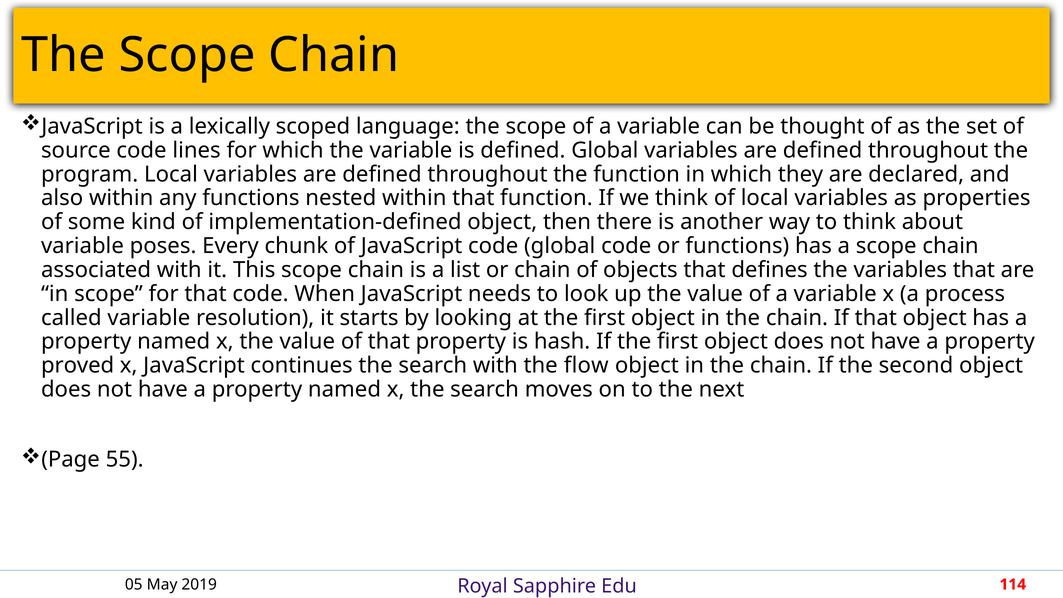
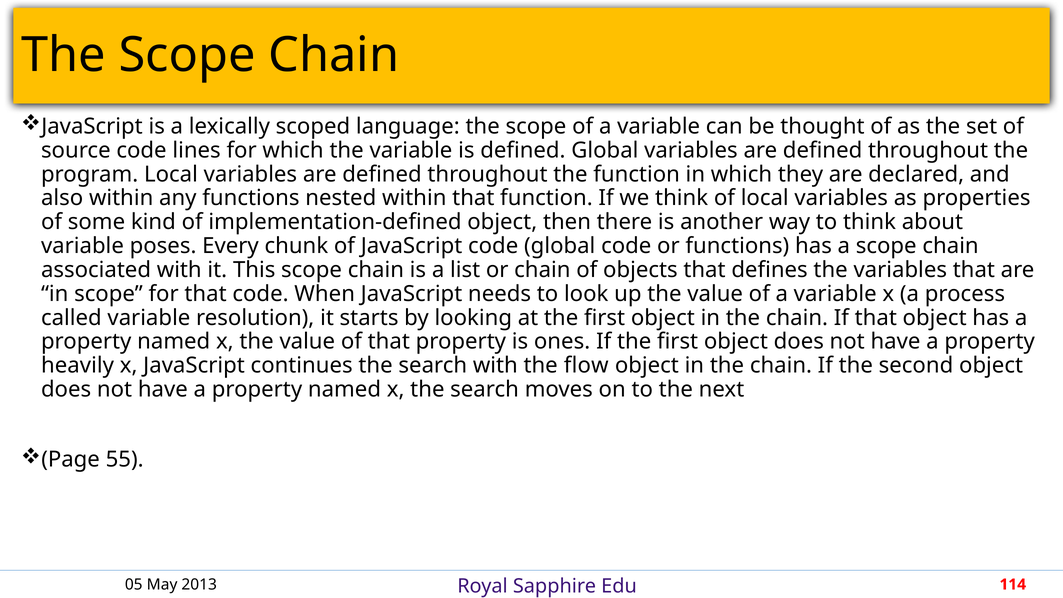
hash: hash -> ones (562, 342)
proved: proved -> heavily (78, 366)
2019: 2019 -> 2013 (199, 584)
